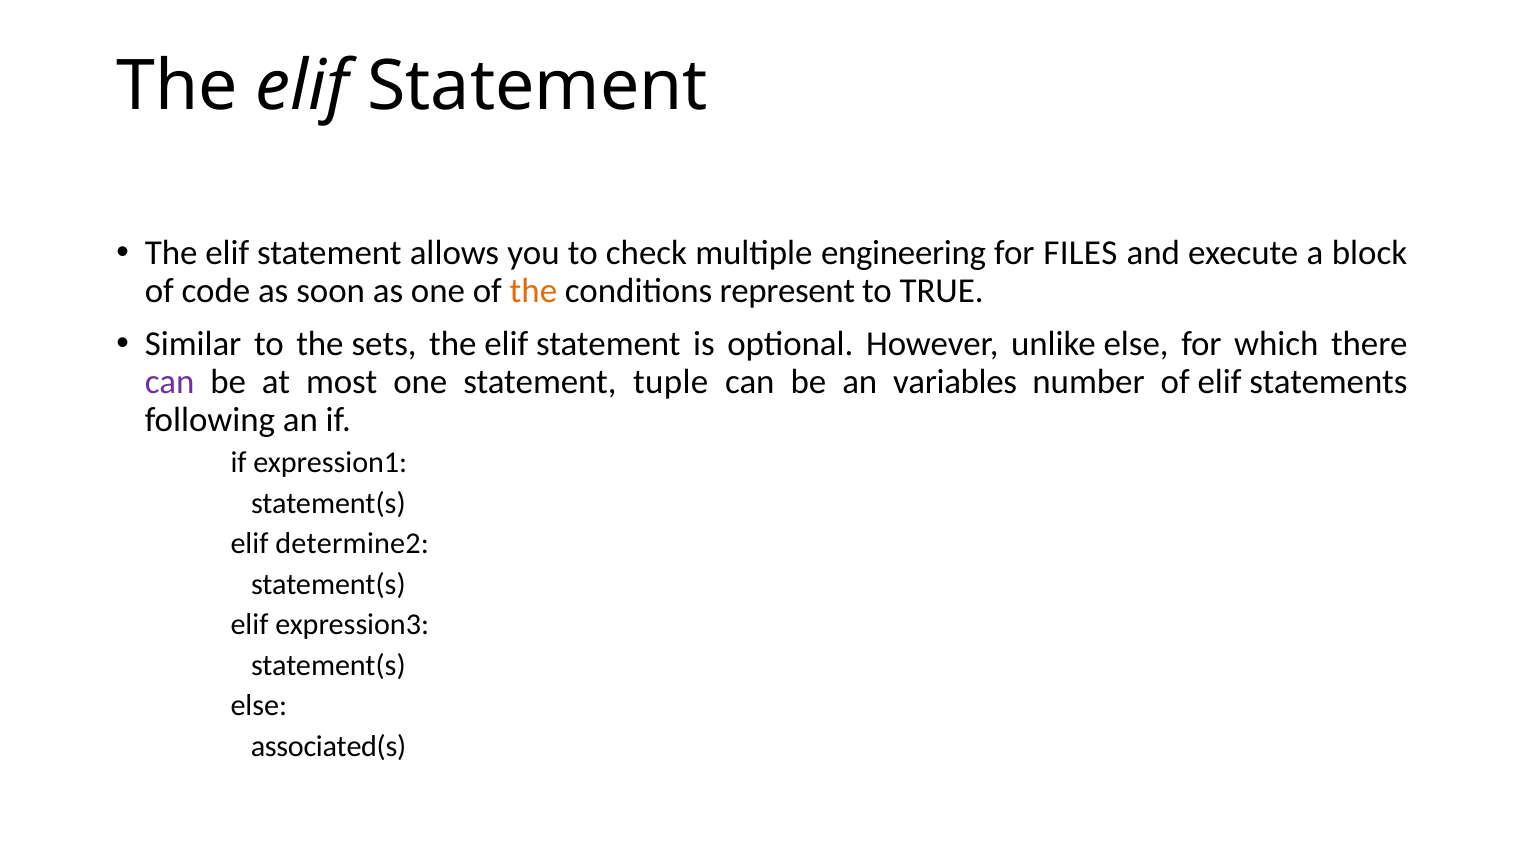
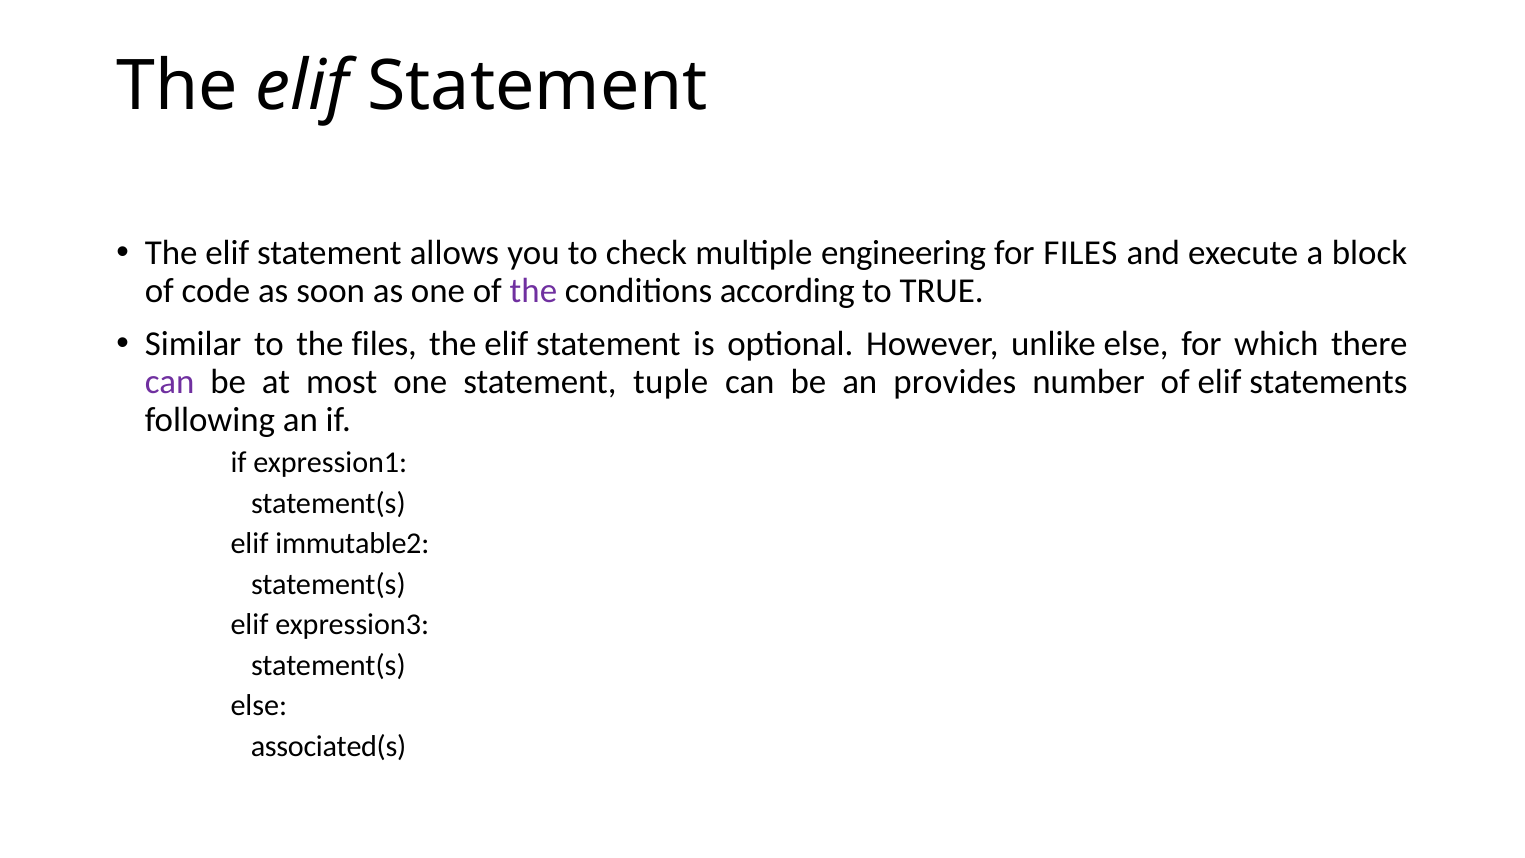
the colour: orange -> purple (533, 290)
represent: represent -> according (787, 290)
the sets: sets -> files (384, 344)
variables: variables -> provides (955, 382)
determine2: determine2 -> immutable2 (352, 544)
